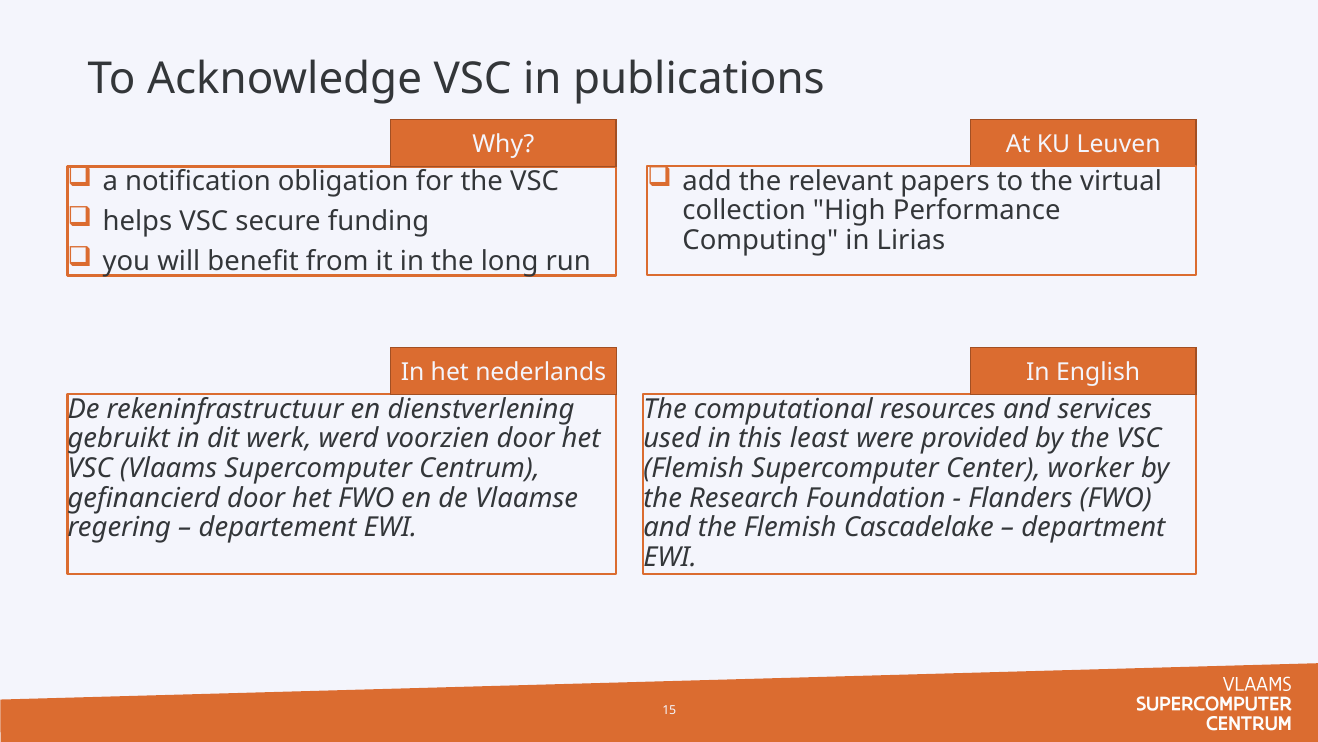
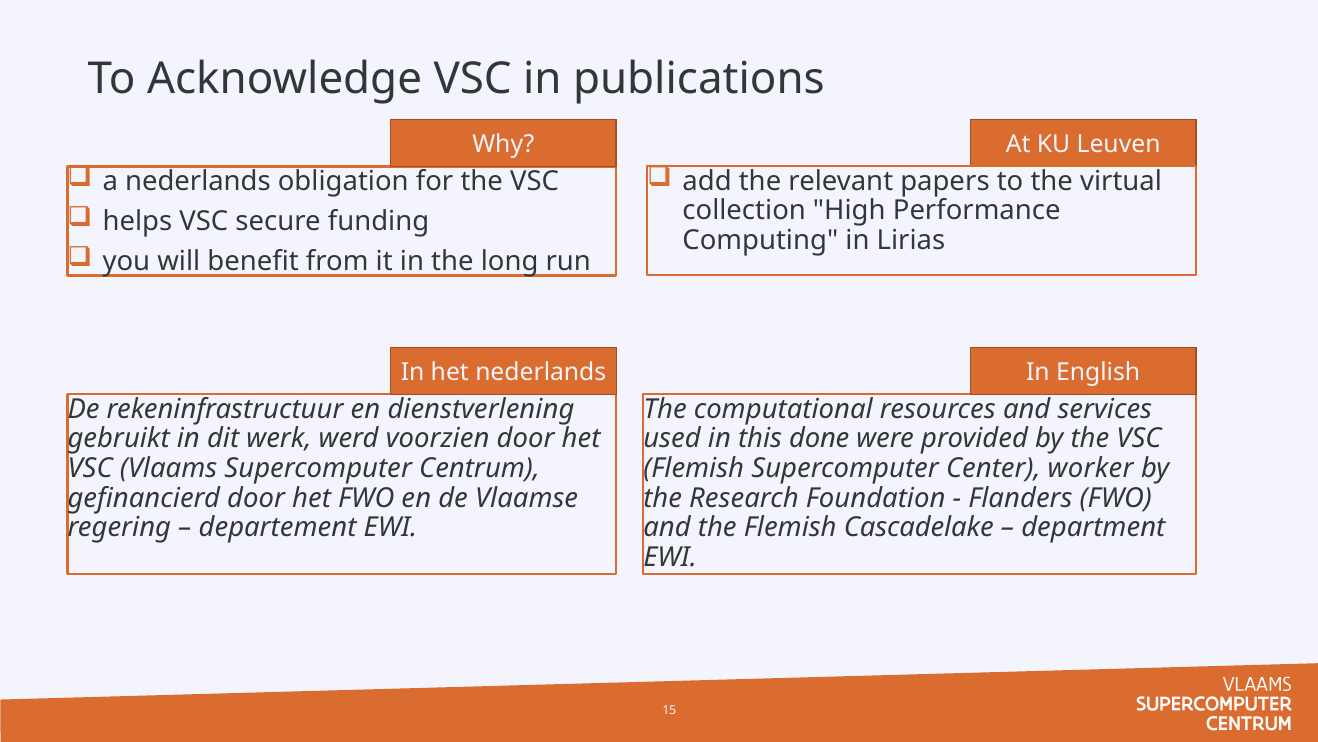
a notification: notification -> nederlands (198, 181)
least: least -> done (819, 438)
